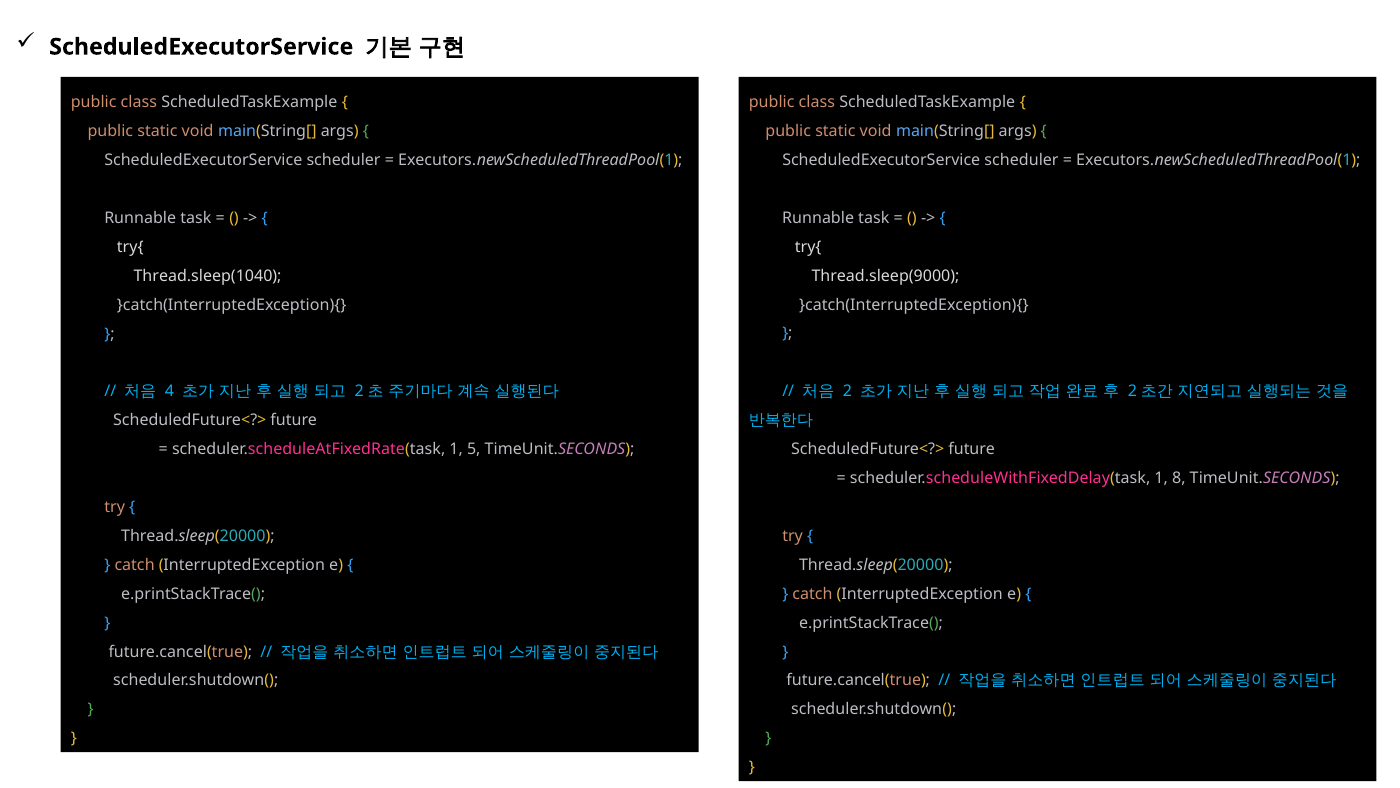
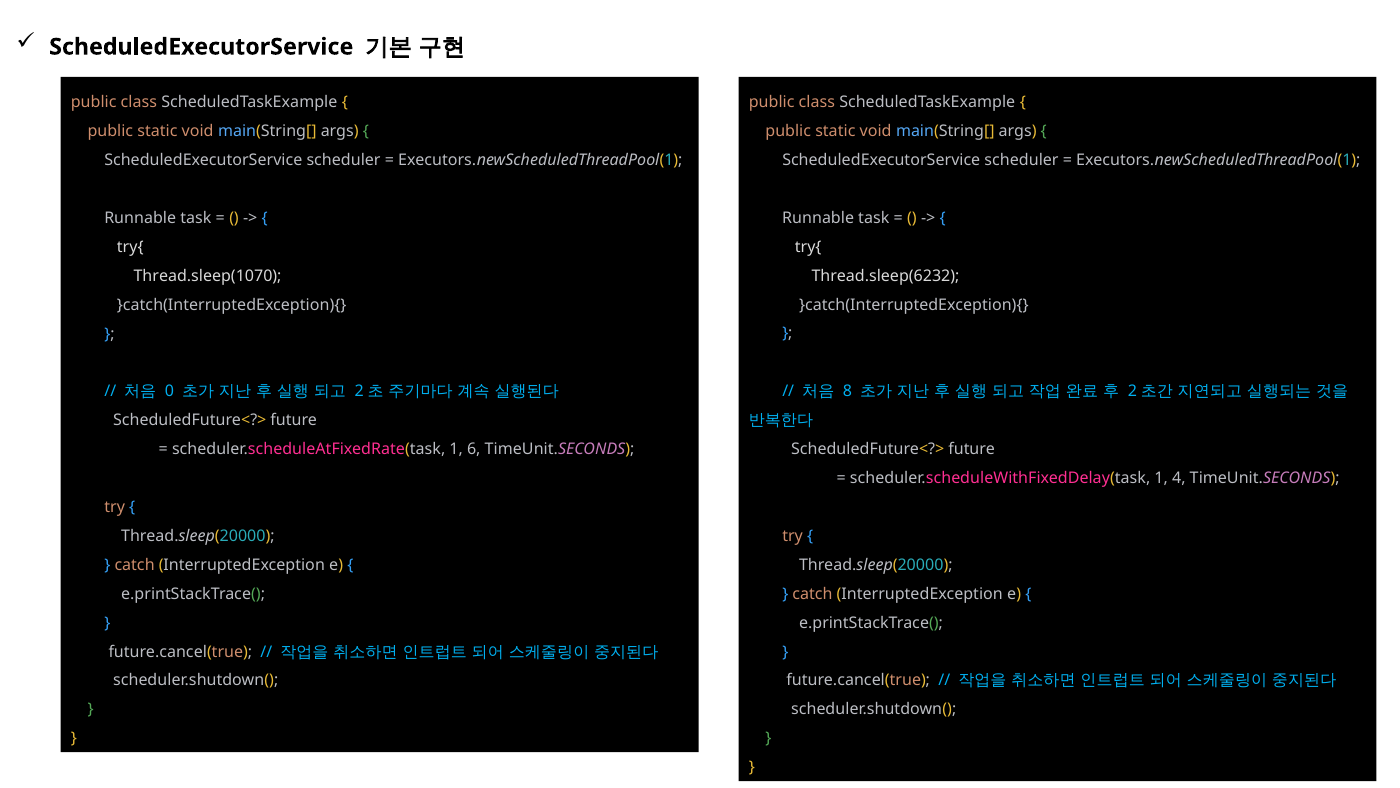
Thread.sleep(1040: Thread.sleep(1040 -> Thread.sleep(1070 (208, 276)
Thread.sleep(9000: Thread.sleep(9000 -> Thread.sleep(6232 (885, 276)
4: 4 -> 0 (169, 391)
2: 2 -> 8 (848, 391)
5: 5 -> 6 (474, 449)
8: 8 -> 4 (1179, 478)
